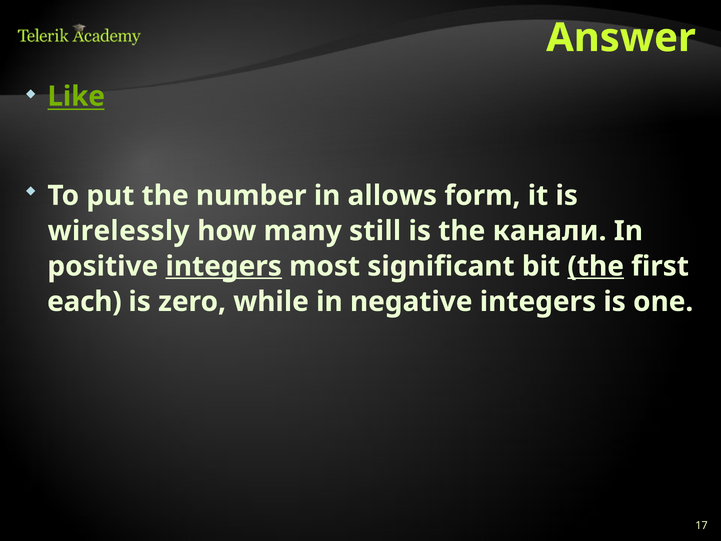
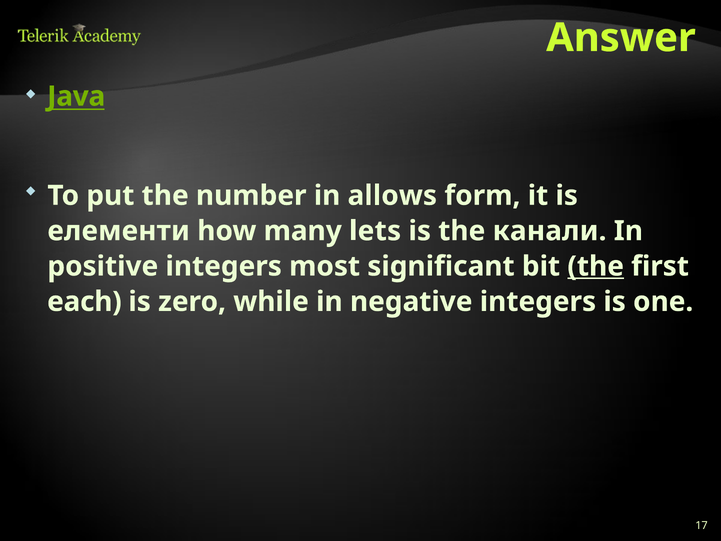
Like: Like -> Java (76, 96)
wirelessly: wirelessly -> елементи (119, 231)
still: still -> lets (375, 231)
integers underline: present -> none (224, 266)
